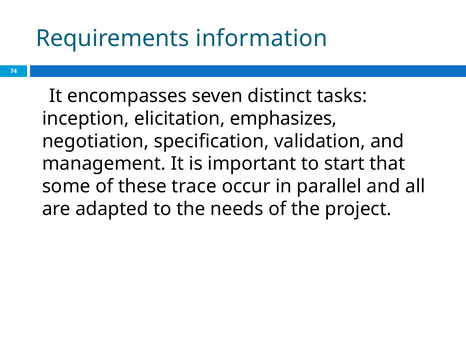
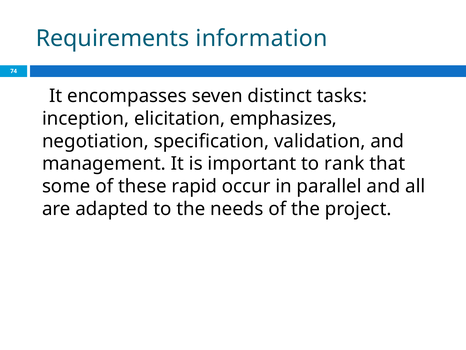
start: start -> rank (344, 163)
trace: trace -> rapid (194, 186)
